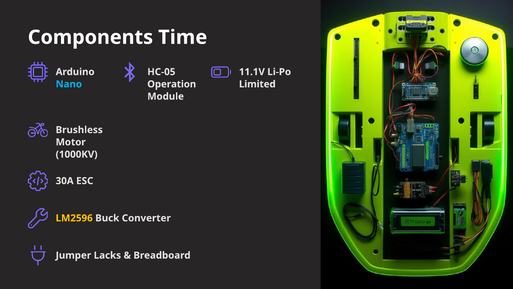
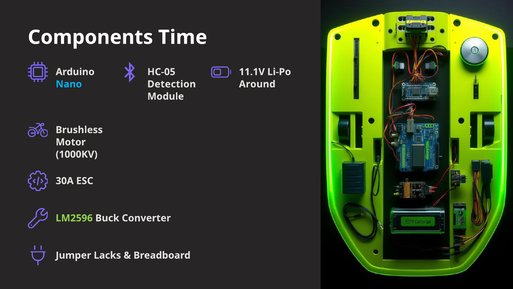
Limited: Limited -> Around (257, 84)
Operation: Operation -> Detection (172, 84)
LM2596 colour: yellow -> light green (74, 218)
